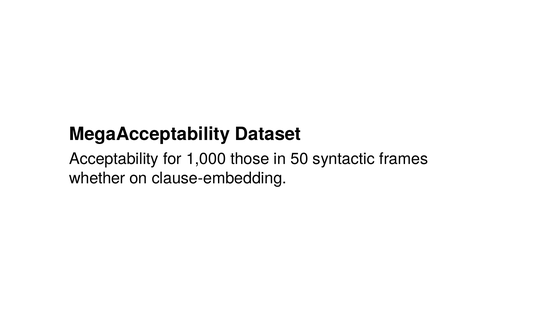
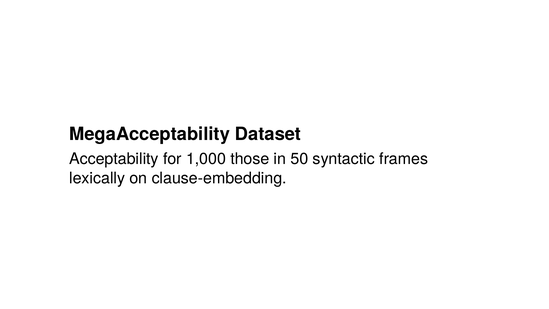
whether: whether -> lexically (97, 178)
